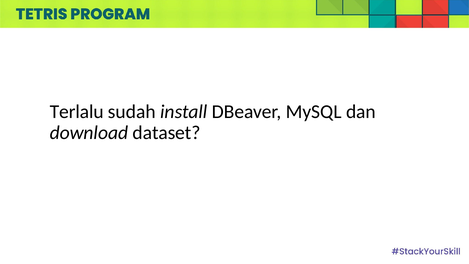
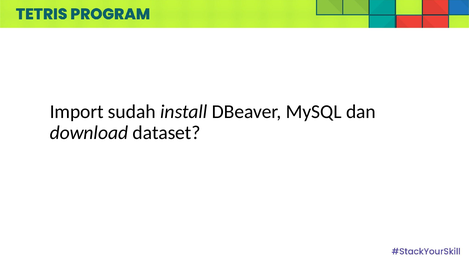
Terlalu: Terlalu -> Import (77, 111)
